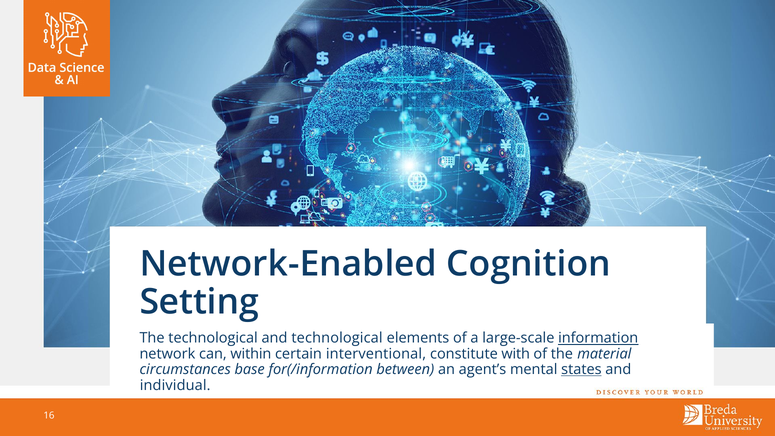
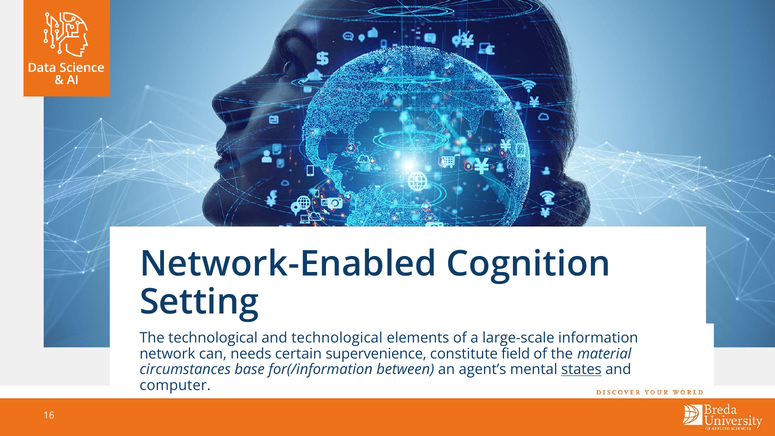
information underline: present -> none (598, 338)
within: within -> needs (251, 354)
interventional: interventional -> supervenience (376, 354)
with: with -> field (516, 354)
individual: individual -> computer (175, 385)
